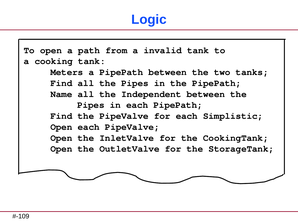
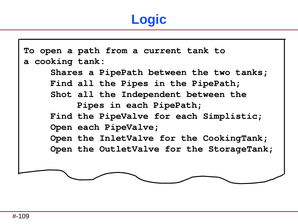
invalid: invalid -> current (163, 50)
Meters: Meters -> Shares (67, 72)
Name: Name -> Shot (61, 94)
